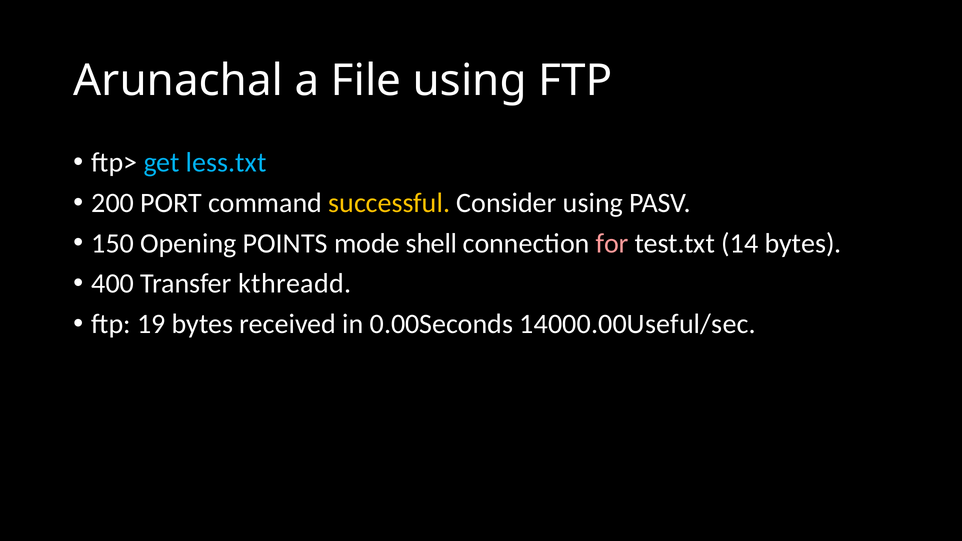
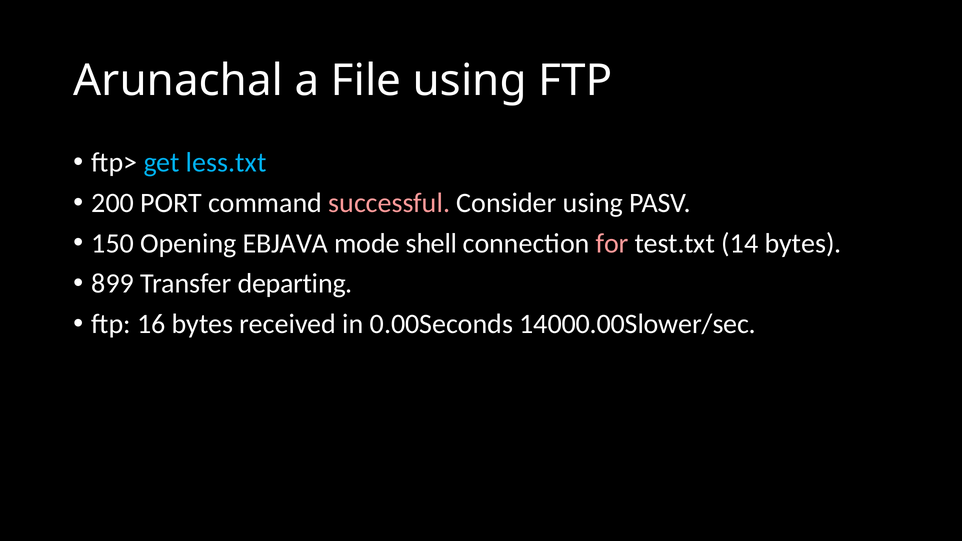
successful colour: yellow -> pink (389, 203)
POINTS: POINTS -> EBJAVA (285, 243)
400: 400 -> 899 (113, 284)
kthreadd: kthreadd -> departing (295, 284)
19: 19 -> 16 (151, 324)
14000.00Useful/sec: 14000.00Useful/sec -> 14000.00Slower/sec (638, 324)
